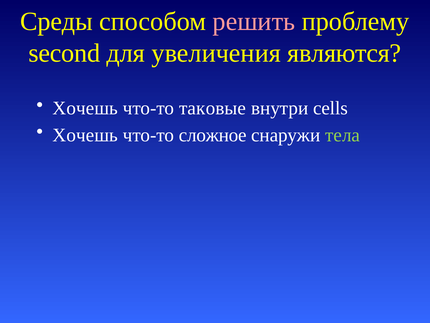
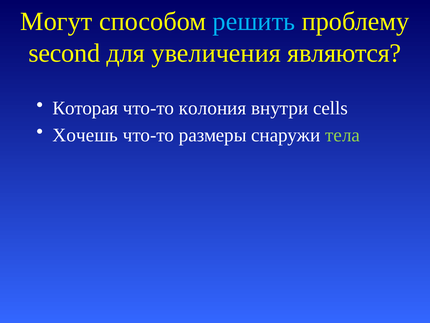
Среды: Среды -> Могут (56, 22)
решить colour: pink -> light blue (254, 22)
Хочешь: Хочешь -> Которая (85, 108)
таковые: таковые -> колония (213, 108)
сложное: сложное -> размеры (213, 135)
